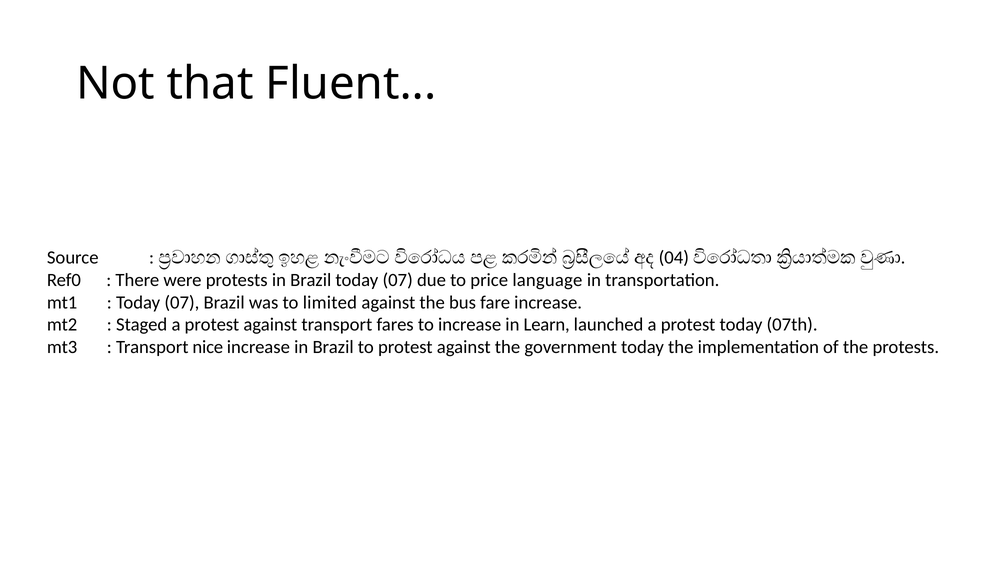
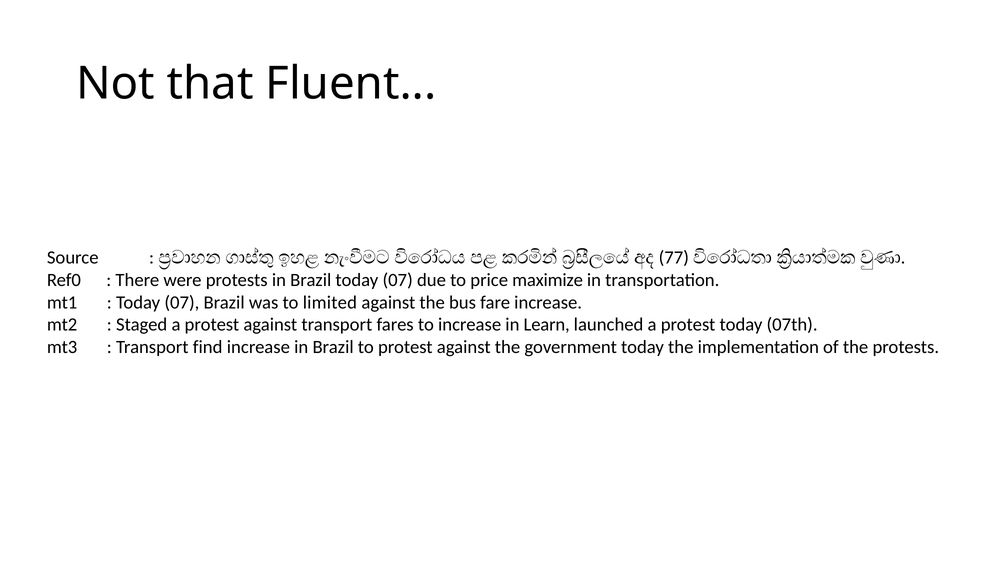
04: 04 -> 77 (674, 257)
language: language -> maximize (548, 280)
nice: nice -> find (208, 347)
